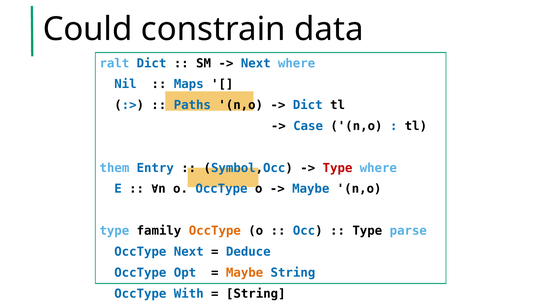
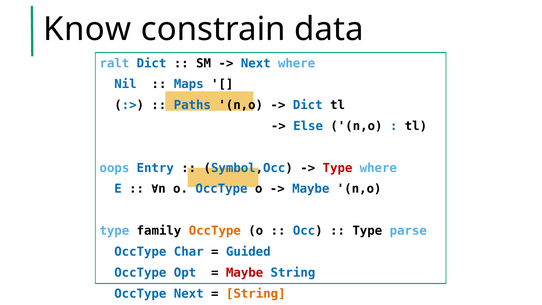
Could: Could -> Know (87, 29)
Case: Case -> Else (308, 126)
them: them -> oops (114, 168)
OccType Next: Next -> Char (189, 252)
Deduce: Deduce -> Guided (248, 252)
Maybe colour: orange -> red (245, 273)
OccType With: With -> Next (189, 293)
String colour: black -> orange (256, 293)
